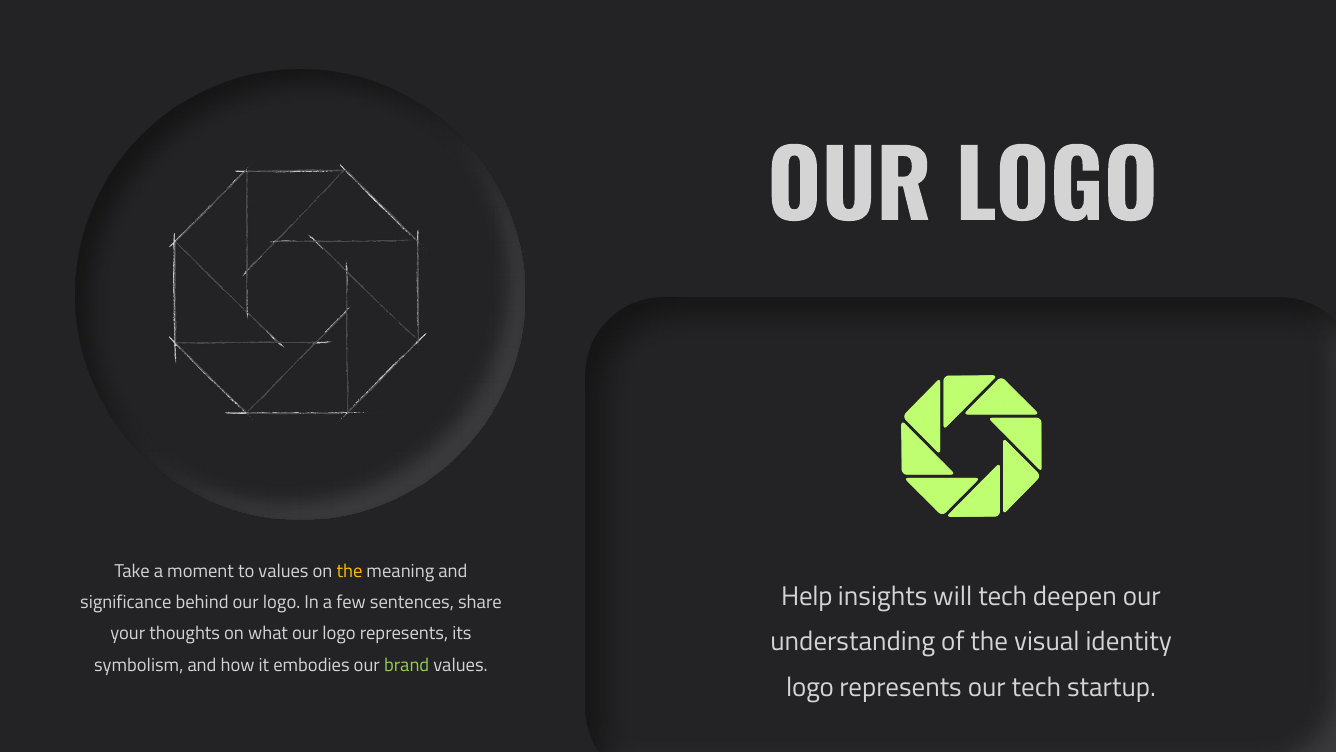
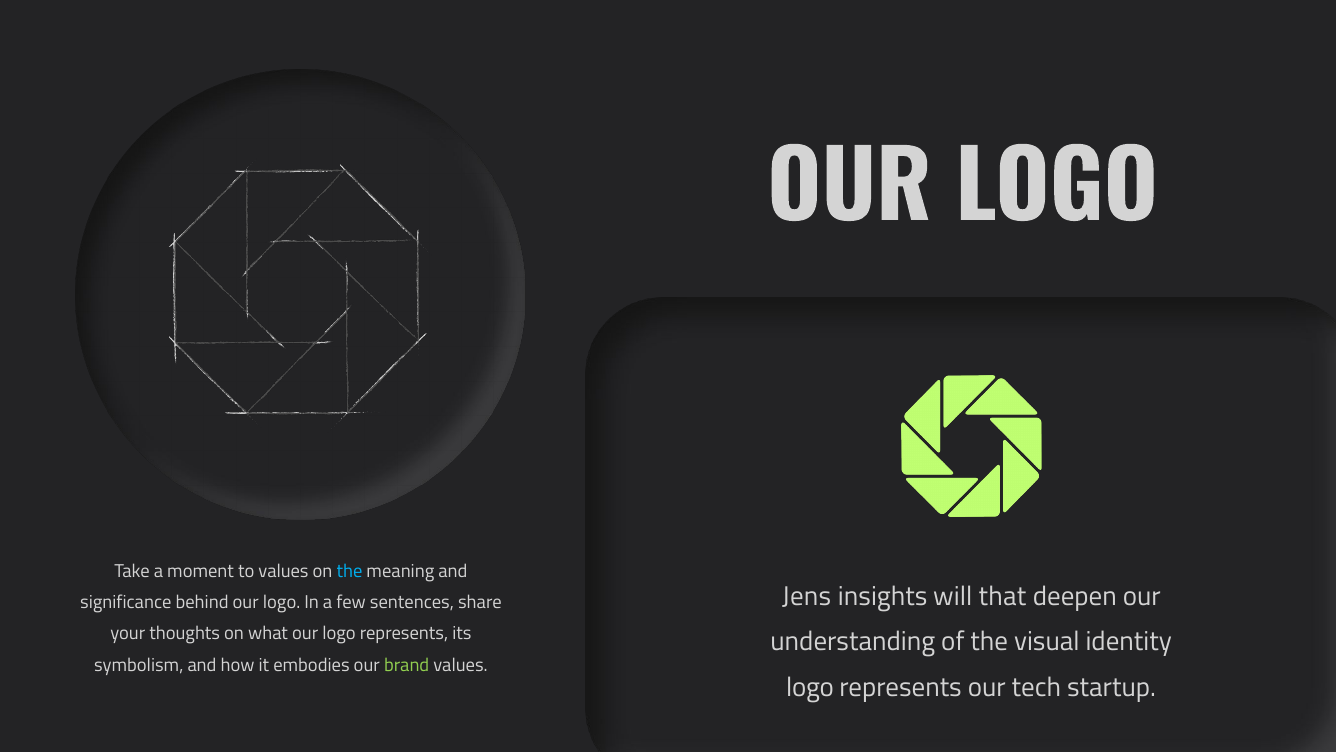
the colour: yellow -> light blue (349, 571)
Help: Help -> Jens (807, 596)
will tech: tech -> that (1002, 596)
